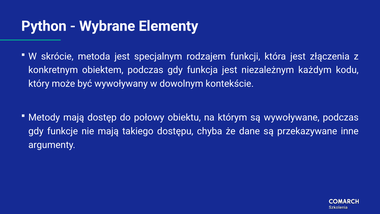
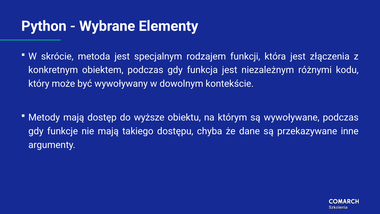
każdym: każdym -> różnymi (315, 70)
połowy: połowy -> wyższe (149, 117)
